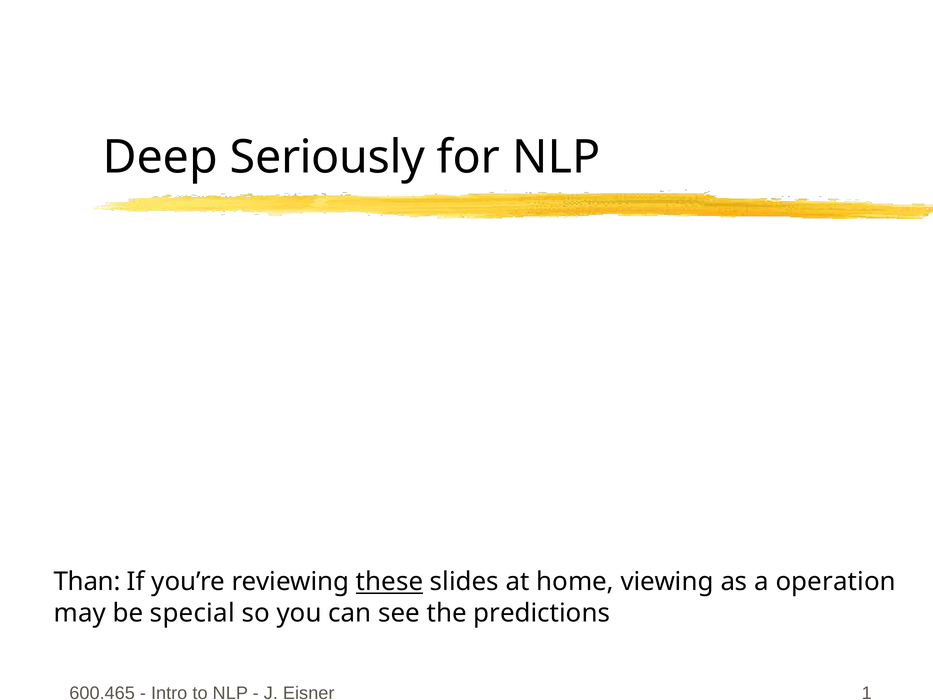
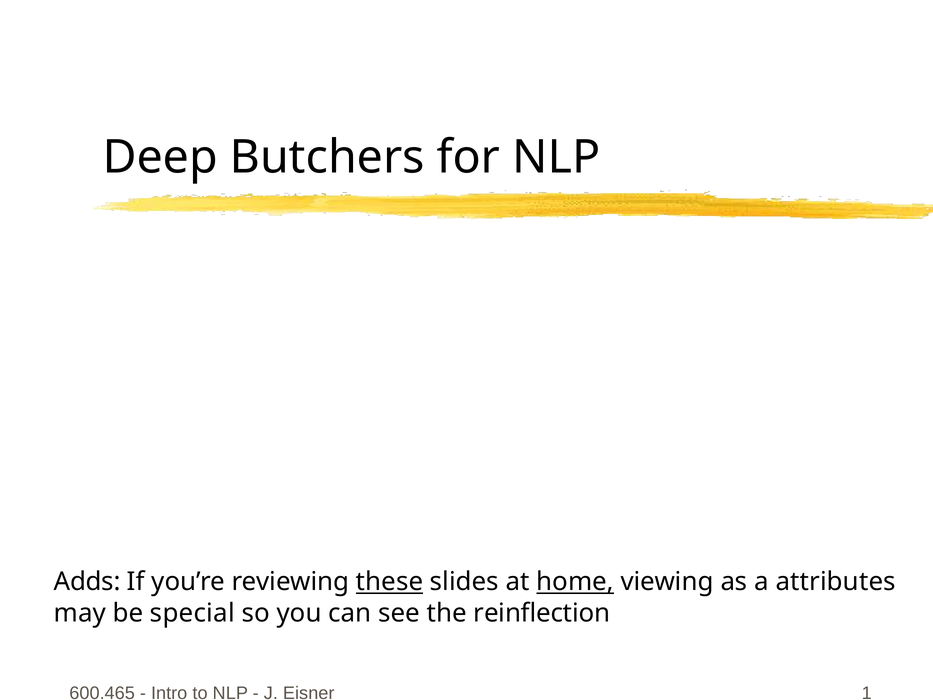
Seriously: Seriously -> Butchers (327, 157)
Than: Than -> Adds (87, 582)
home underline: none -> present (575, 582)
operation: operation -> attributes (836, 582)
predictions: predictions -> reinflection (542, 613)
